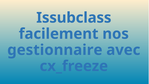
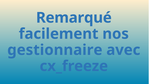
Issubclass: Issubclass -> Remarqué (74, 18)
